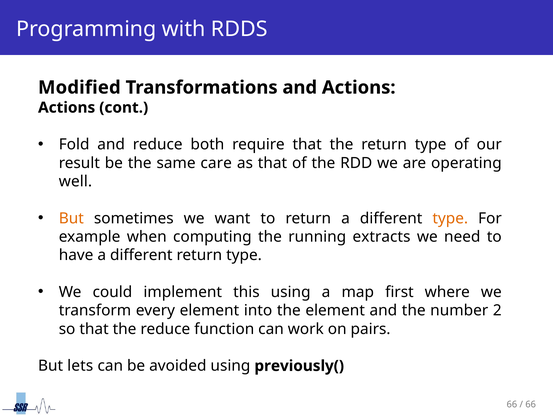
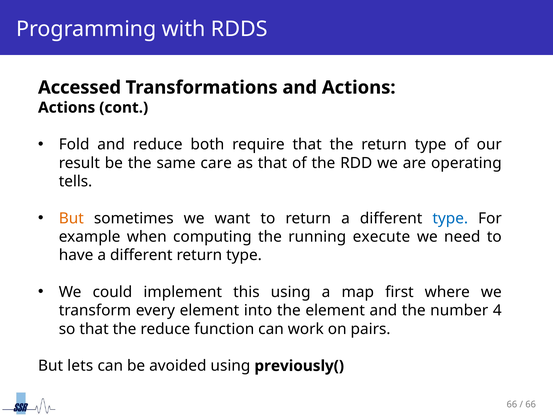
Modified: Modified -> Accessed (80, 87)
well: well -> tells (76, 181)
type colour: orange -> blue (450, 218)
extracts: extracts -> execute (381, 237)
2: 2 -> 4 (497, 310)
